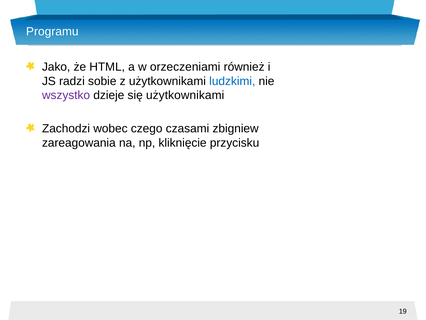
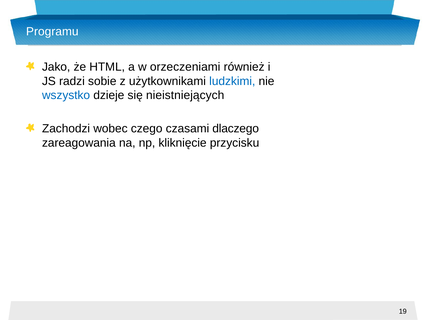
wszystko colour: purple -> blue (66, 95)
się użytkownikami: użytkownikami -> nieistniejących (185, 95)
zbigniew: zbigniew -> dlaczego (236, 128)
